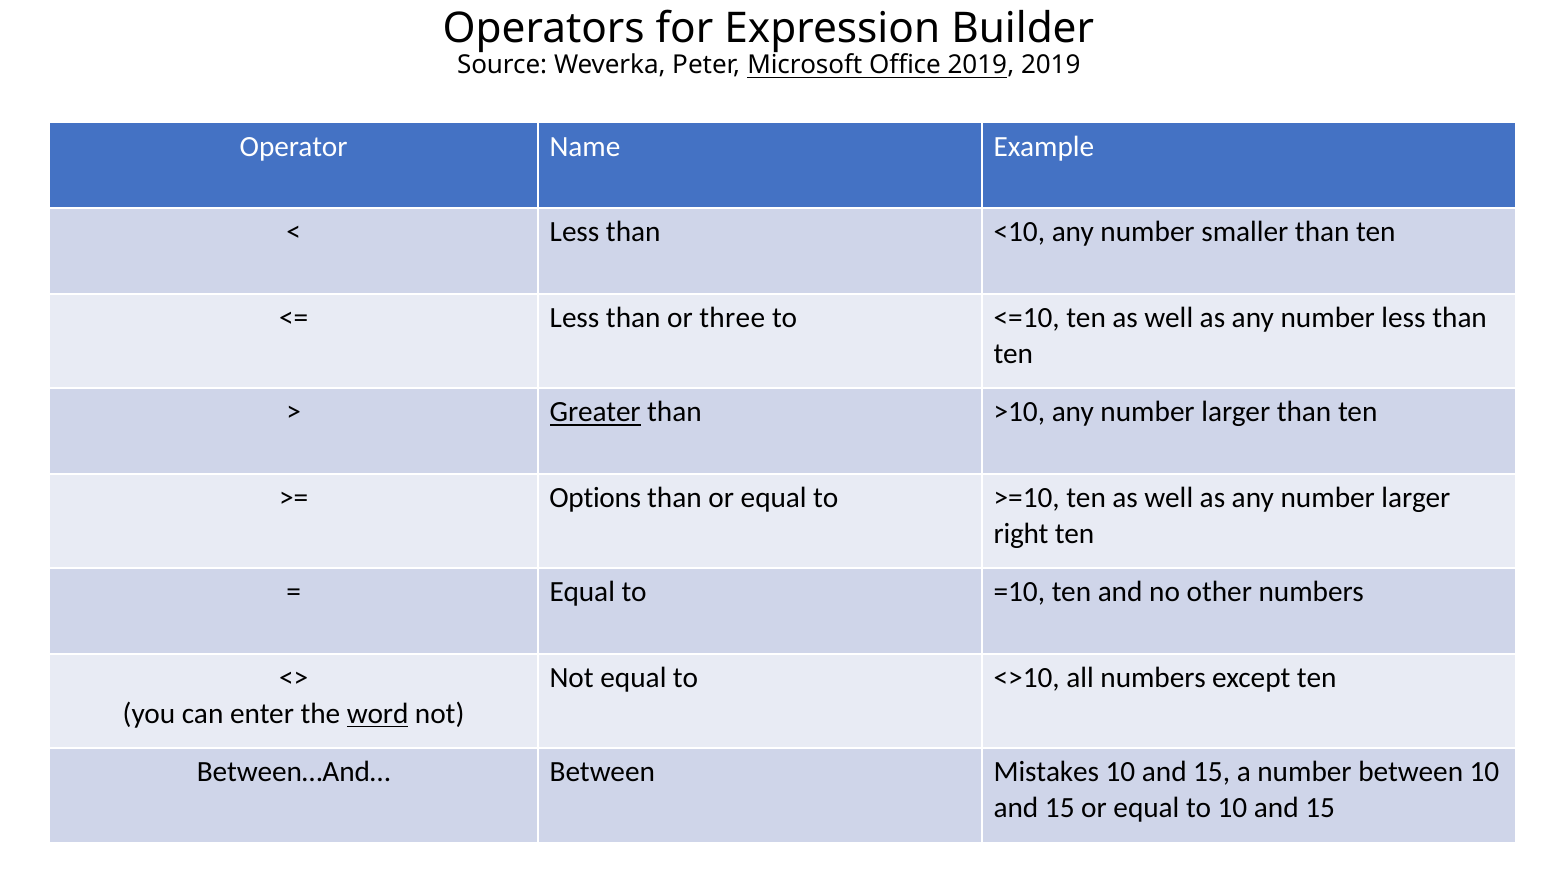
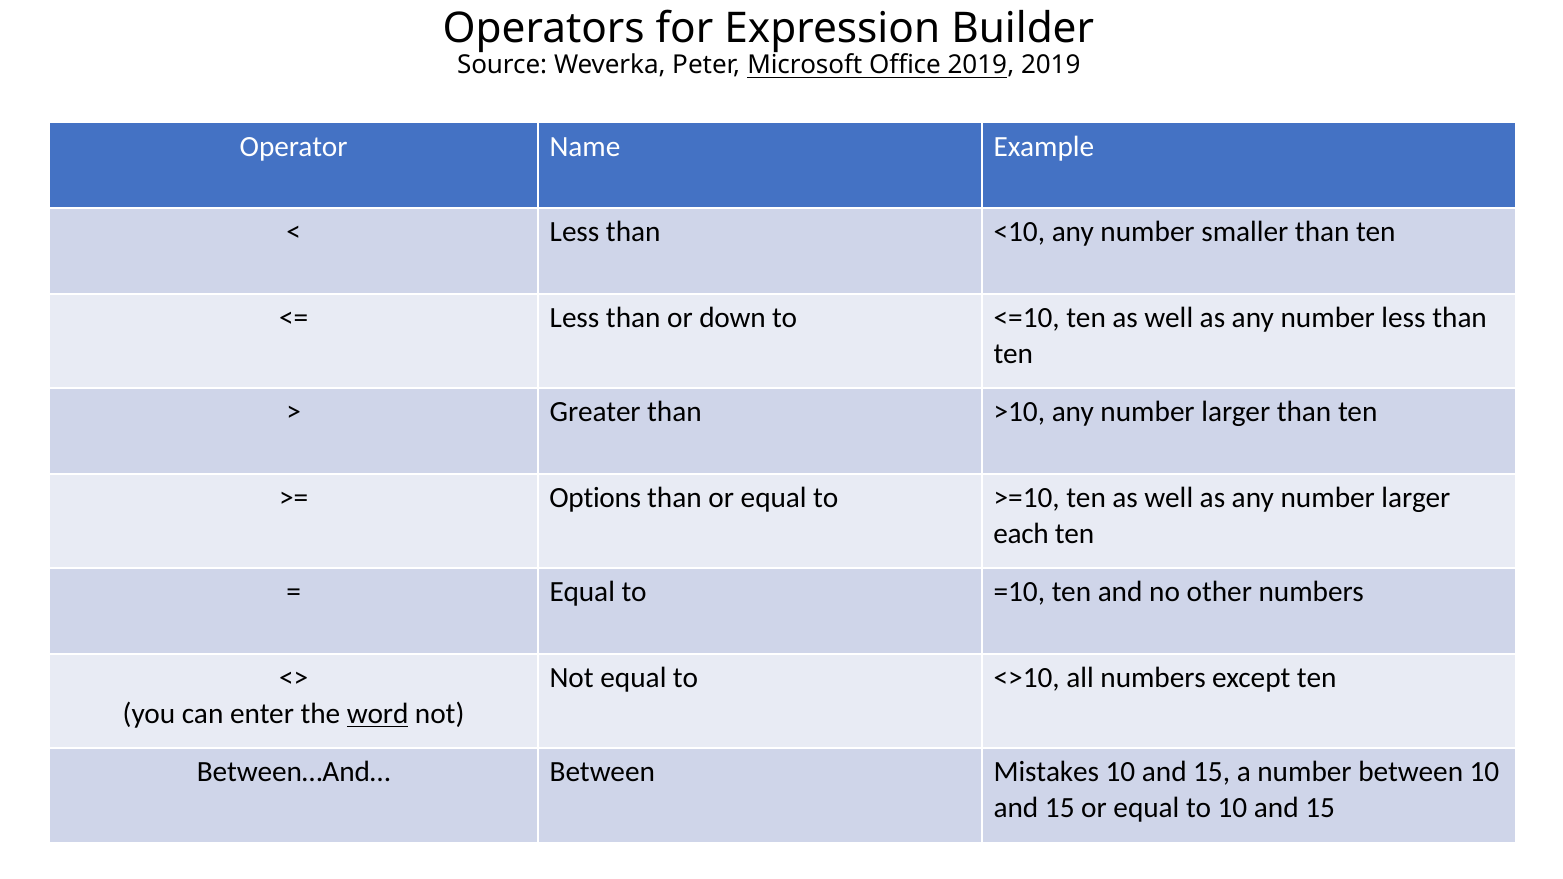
three: three -> down (733, 318)
Greater underline: present -> none (595, 412)
right: right -> each (1021, 534)
